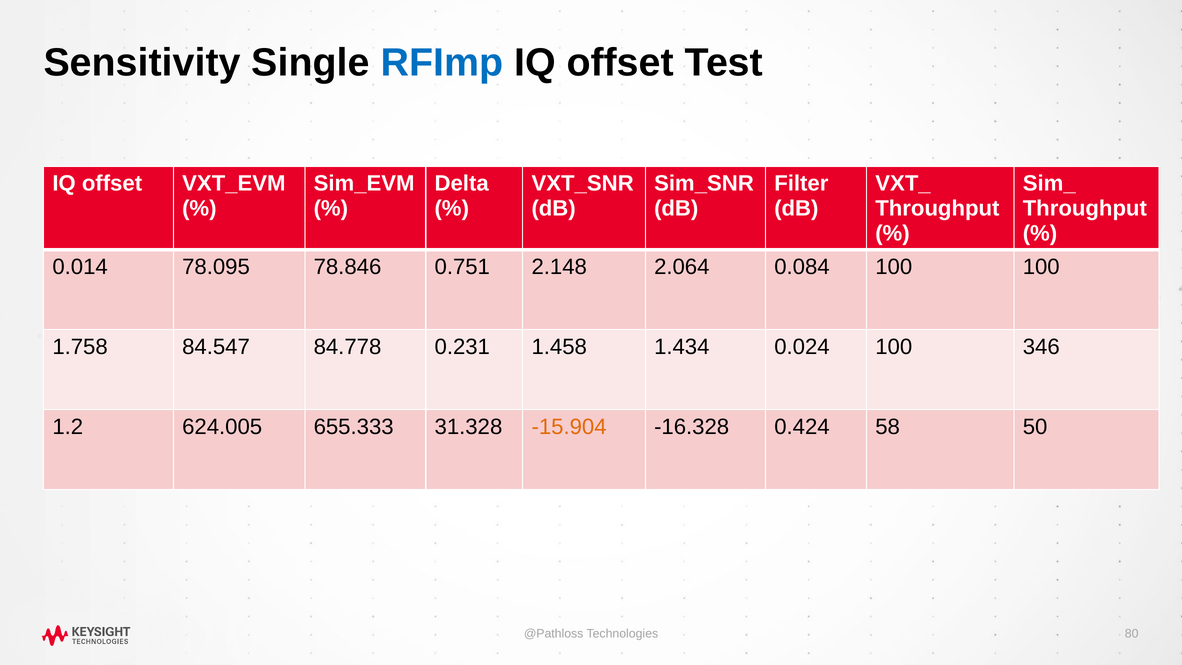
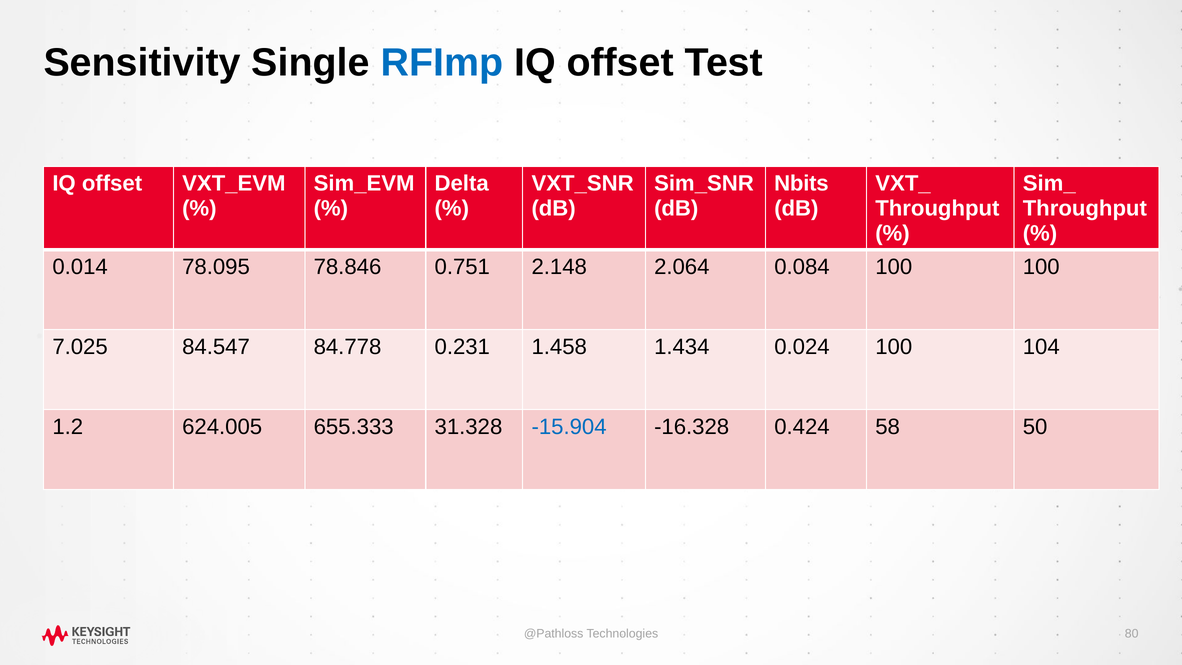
Filter: Filter -> Nbits (801, 184)
1.758: 1.758 -> 7.025 (80, 347)
346: 346 -> 104 (1041, 347)
-15.904 colour: orange -> blue (569, 427)
